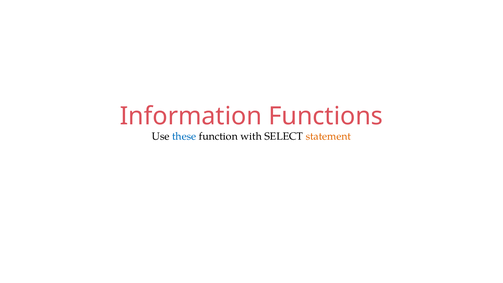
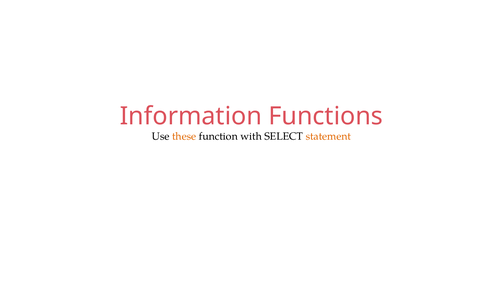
these colour: blue -> orange (184, 137)
